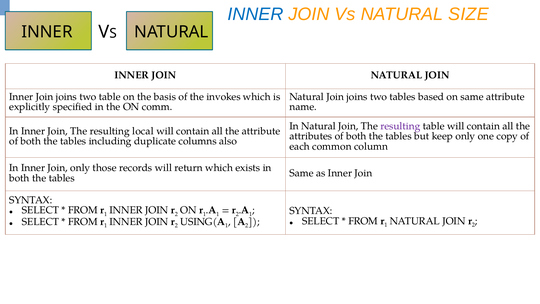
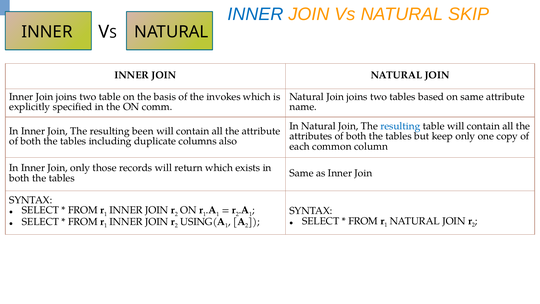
SIZE: SIZE -> SKIP (469, 14)
resulting colour: purple -> blue (400, 126)
local: local -> been (143, 131)
